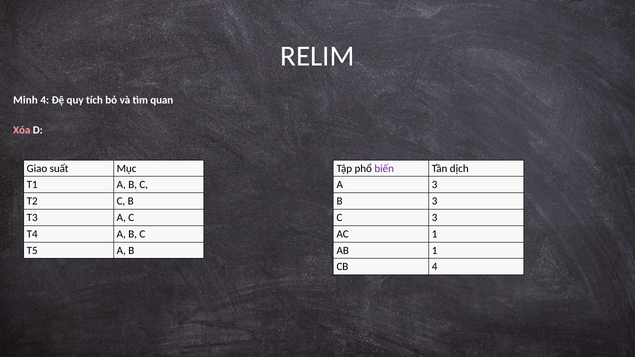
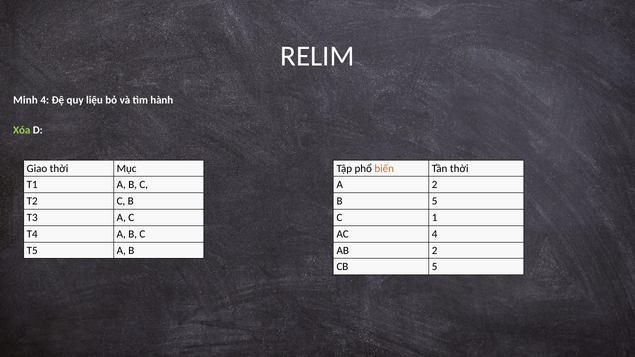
tích: tích -> liệu (94, 100)
quan: quan -> hành (162, 100)
Xóa colour: pink -> light green (22, 130)
Giao suất: suất -> thời (59, 168)
biến colour: purple -> orange (384, 168)
Tần dịch: dịch -> thời (459, 168)
A 3: 3 -> 2 (435, 185)
B 3: 3 -> 5 (435, 201)
C 3: 3 -> 1 (435, 218)
AC 1: 1 -> 4 (435, 234)
AB 1: 1 -> 2 (435, 251)
CB 4: 4 -> 5 (435, 267)
